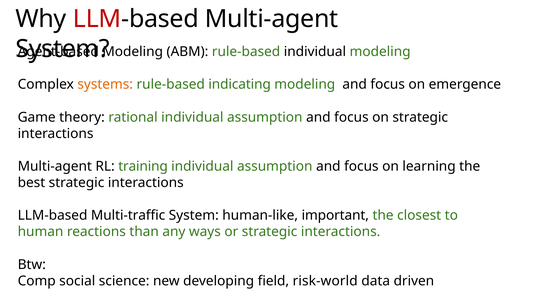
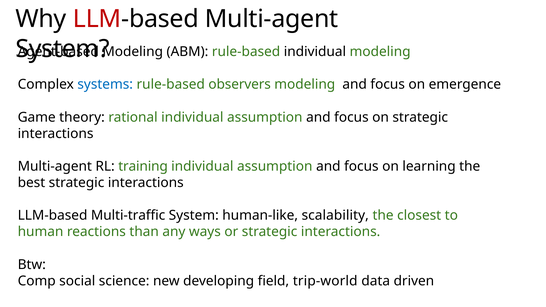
systems colour: orange -> blue (105, 84)
indicating: indicating -> observers (240, 84)
important: important -> scalability (335, 216)
risk-world: risk-world -> trip-world (325, 281)
